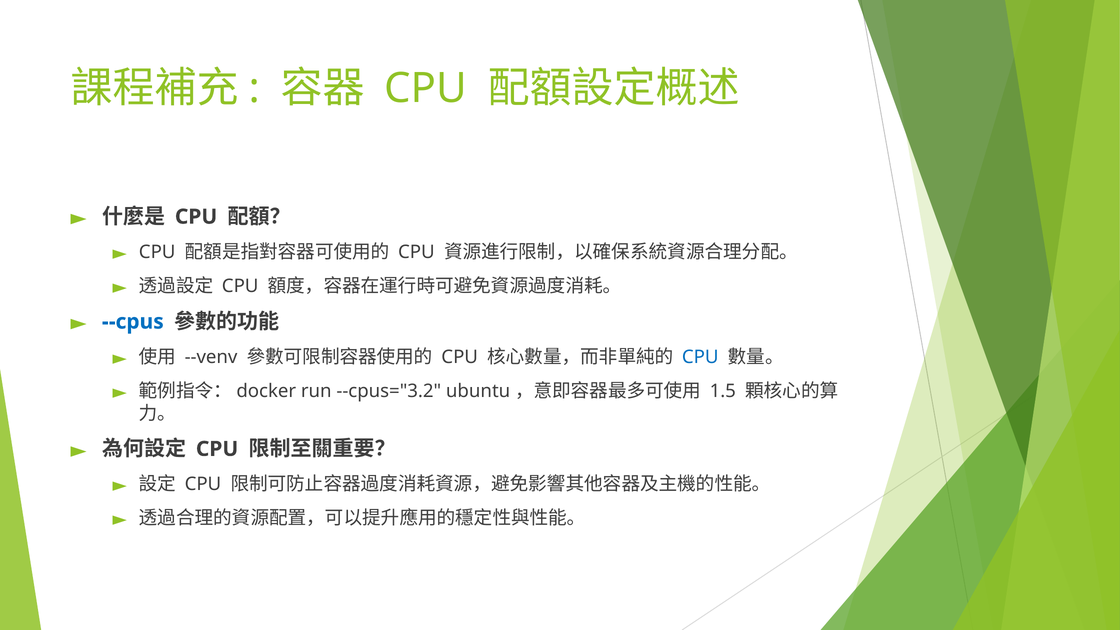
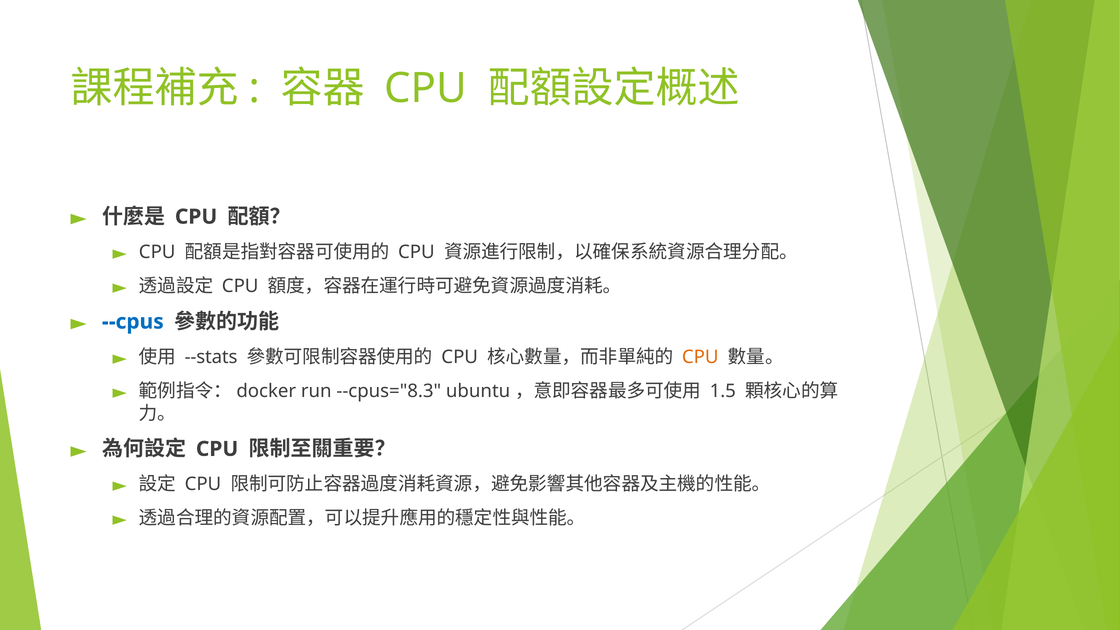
--venv: --venv -> --stats (211, 357)
CPU colour: blue -> orange (700, 357)
--cpus="3.2: --cpus="3.2 -> --cpus="8.3 (389, 391)
